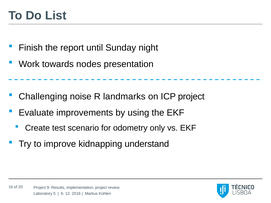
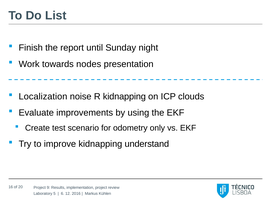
Challenging: Challenging -> Localization (43, 97)
R landmarks: landmarks -> kidnapping (124, 97)
ICP project: project -> clouds (191, 97)
